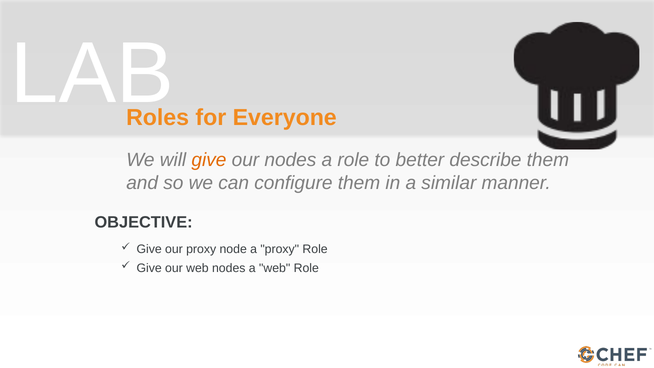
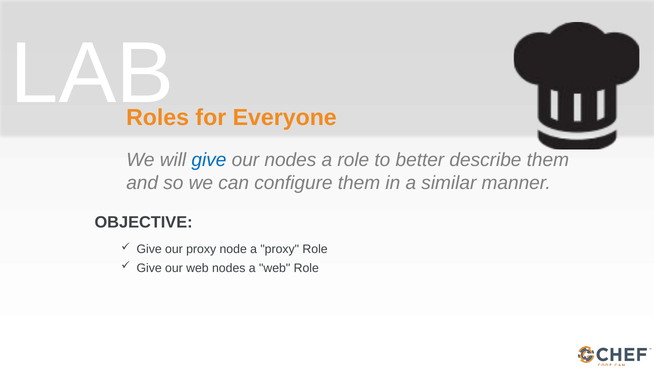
give colour: orange -> blue (209, 160)
